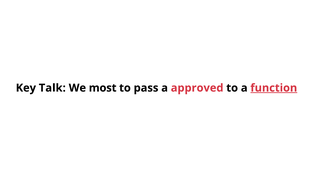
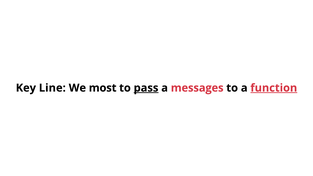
Talk: Talk -> Line (52, 88)
pass underline: none -> present (146, 88)
approved: approved -> messages (197, 88)
